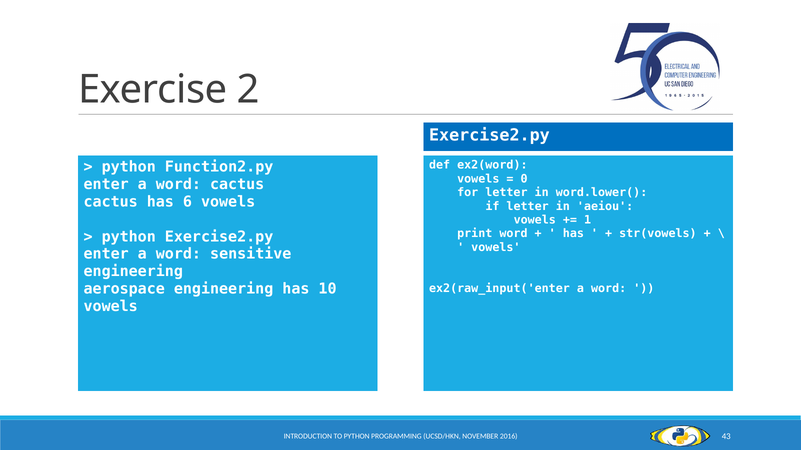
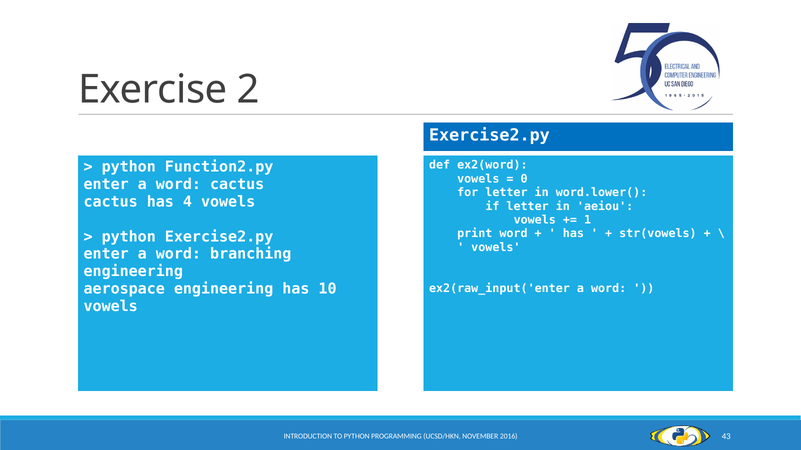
6: 6 -> 4 (188, 202)
sensitive: sensitive -> branching (251, 254)
